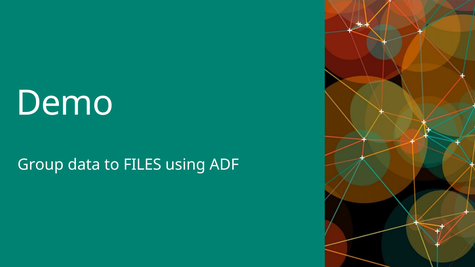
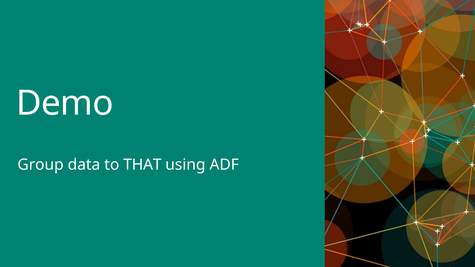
FILES: FILES -> THAT (142, 165)
